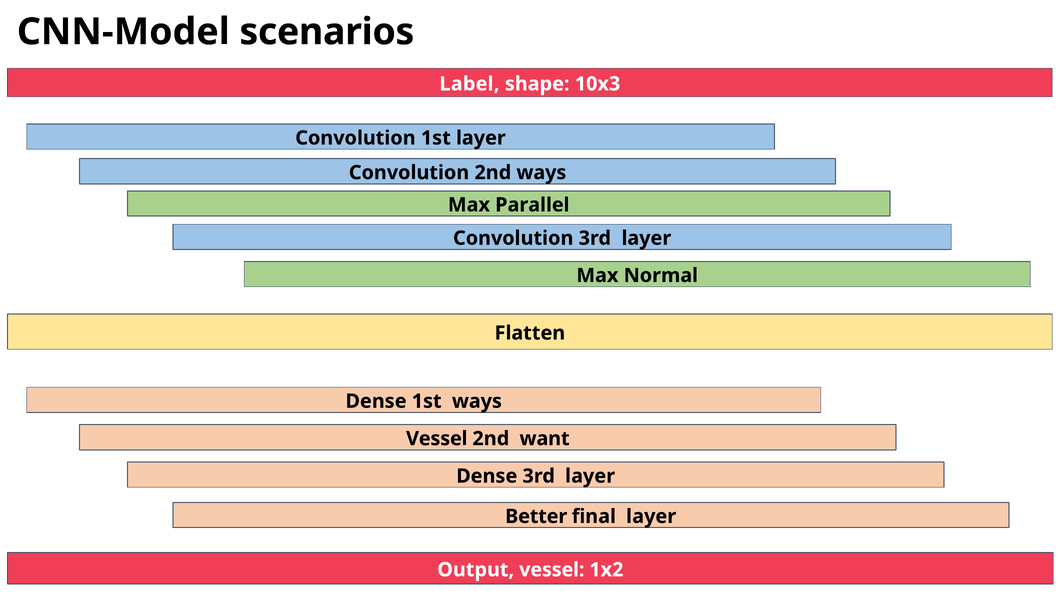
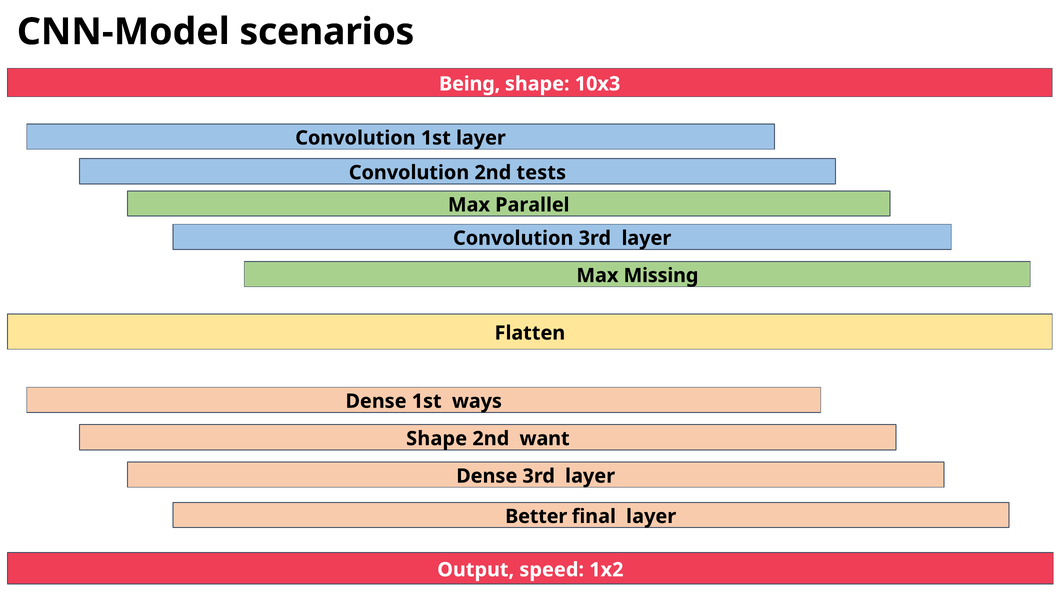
Label: Label -> Being (470, 84)
2nd ways: ways -> tests (541, 173)
Normal: Normal -> Missing (661, 276)
Vessel: Vessel -> Shape (437, 439)
Output vessel: vessel -> speed (552, 570)
